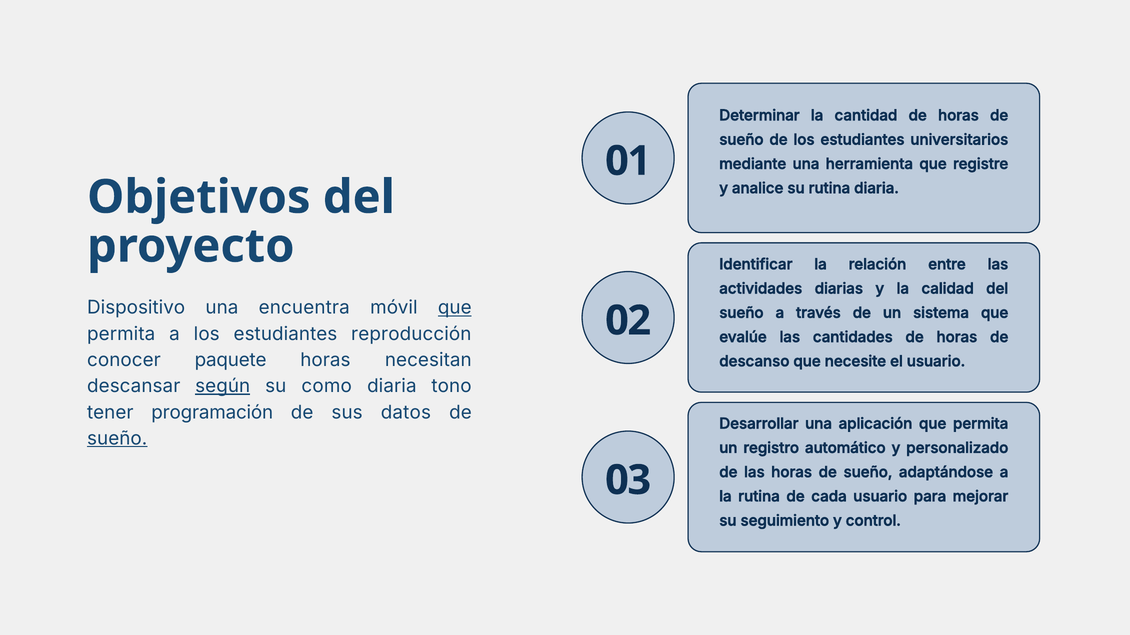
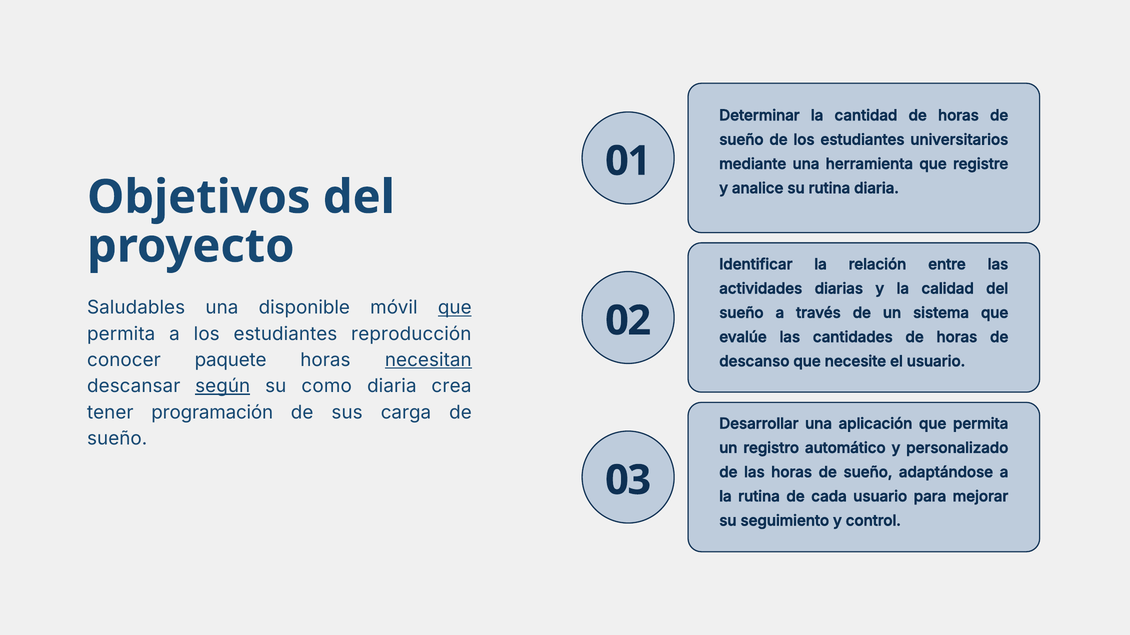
Dispositivo: Dispositivo -> Saludables (136, 308)
encuentra: encuentra -> disponible (304, 308)
necesitan underline: none -> present (428, 360)
tono: tono -> crea (451, 387)
datos: datos -> carga (406, 413)
sueño underline: present -> none (117, 439)
